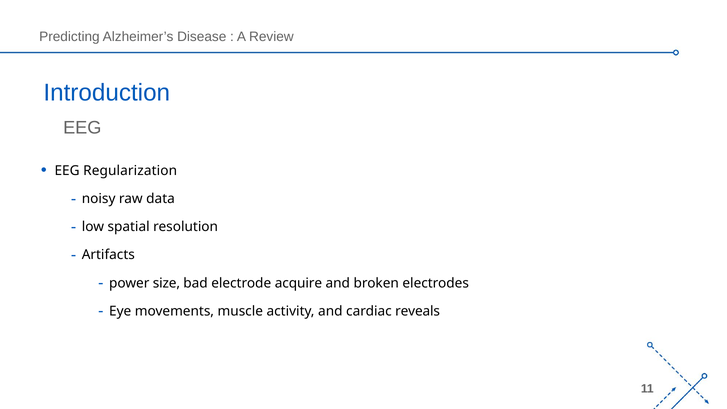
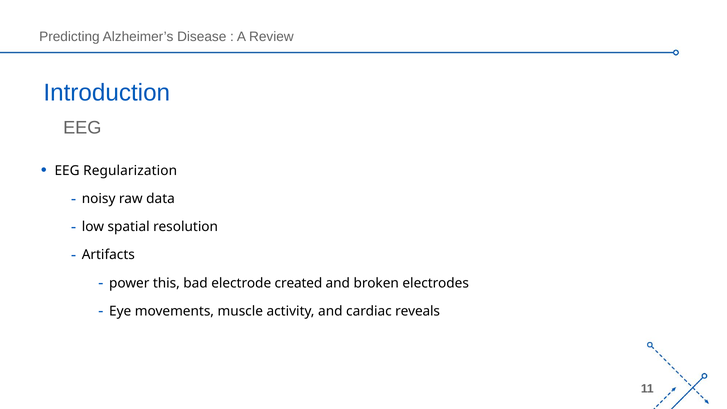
size: size -> this (166, 283)
acquire: acquire -> created (298, 283)
